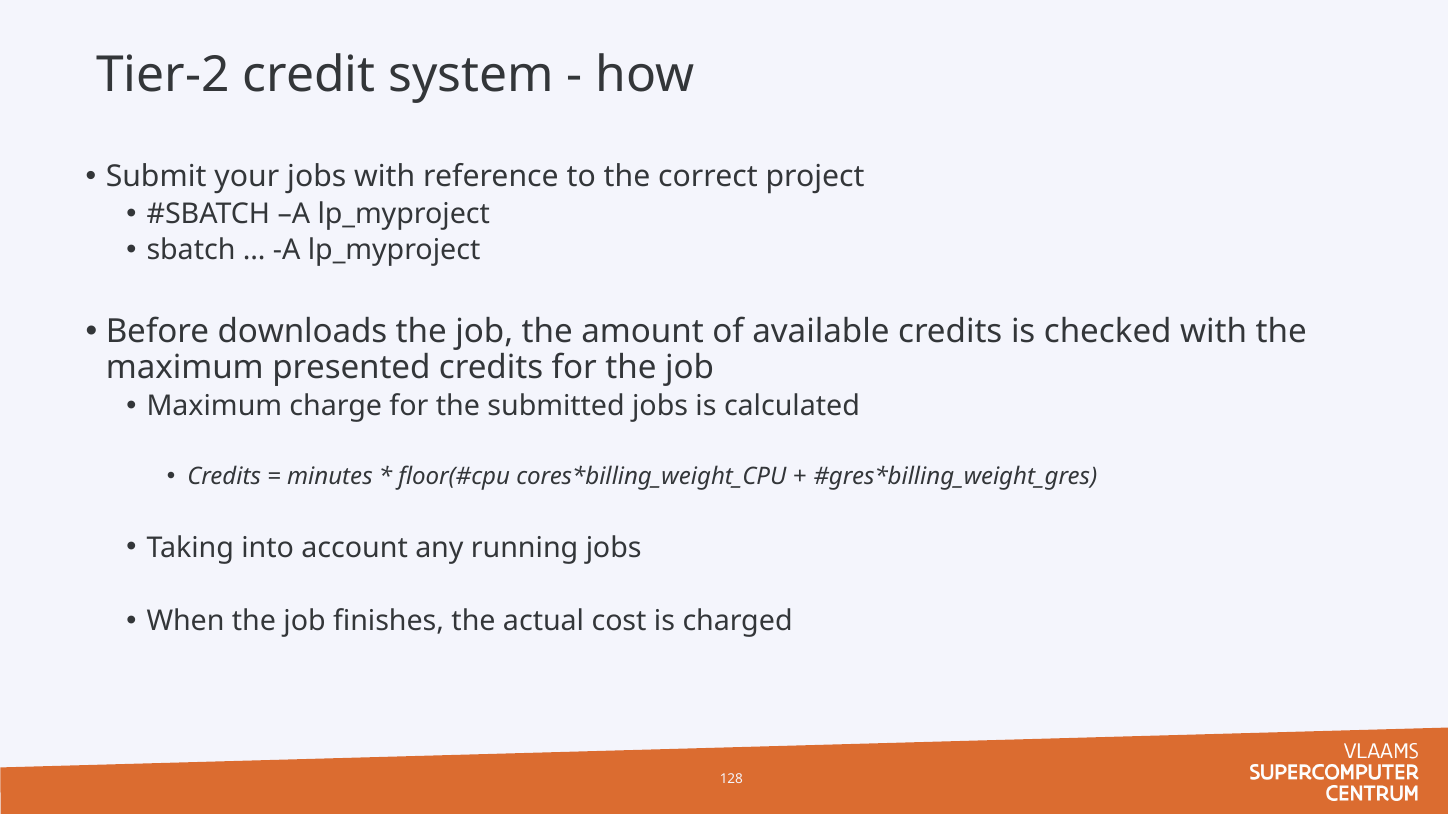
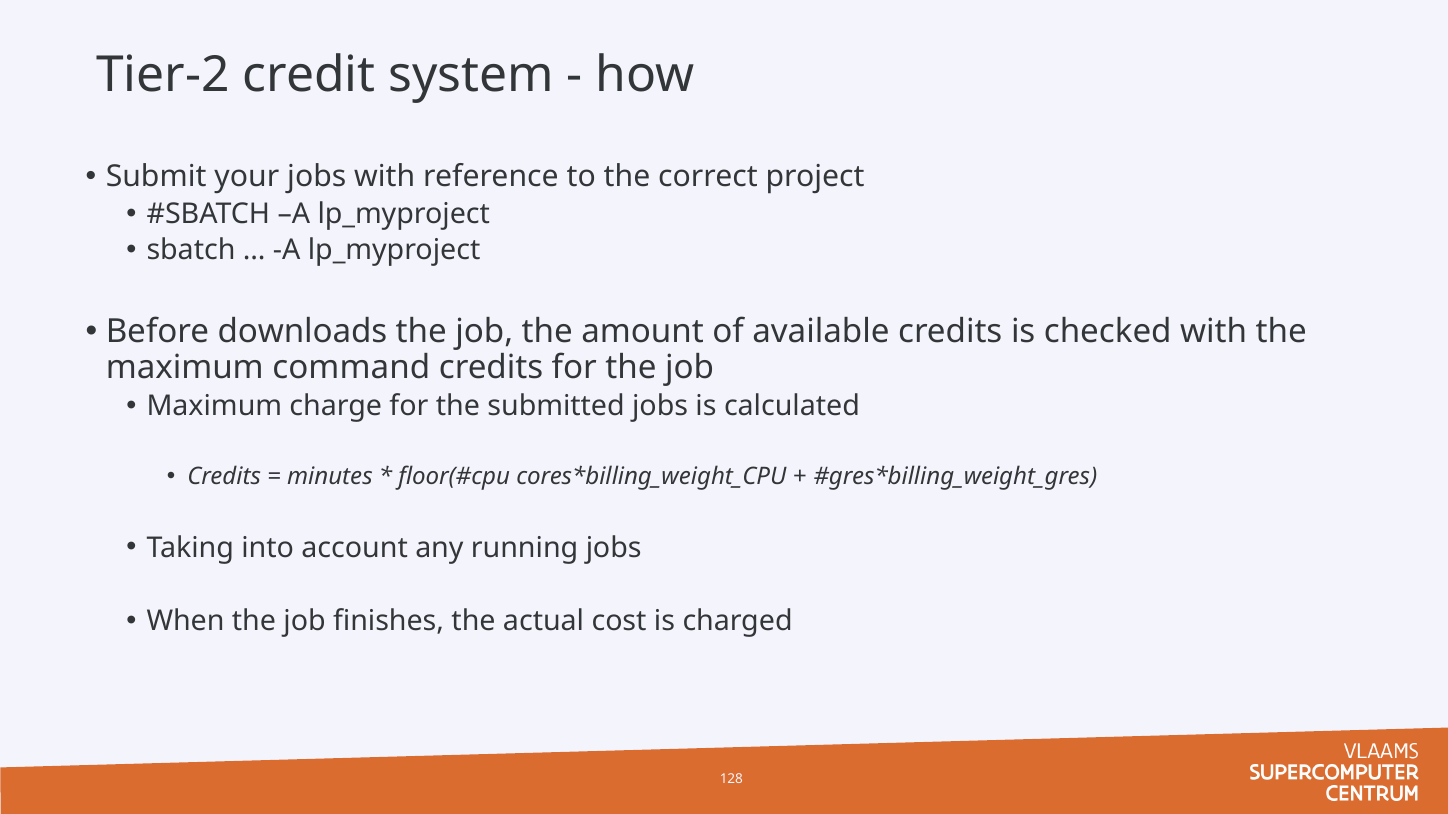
presented: presented -> command (351, 368)
